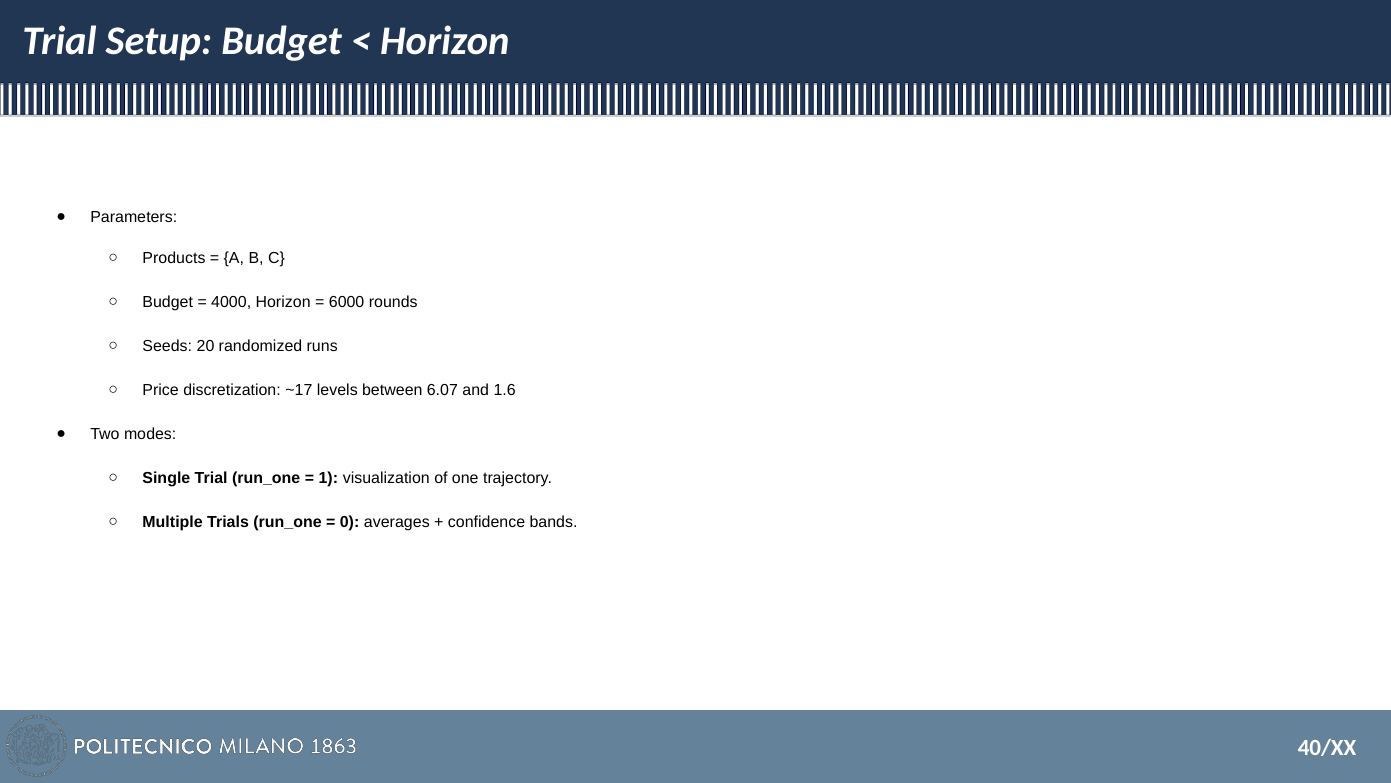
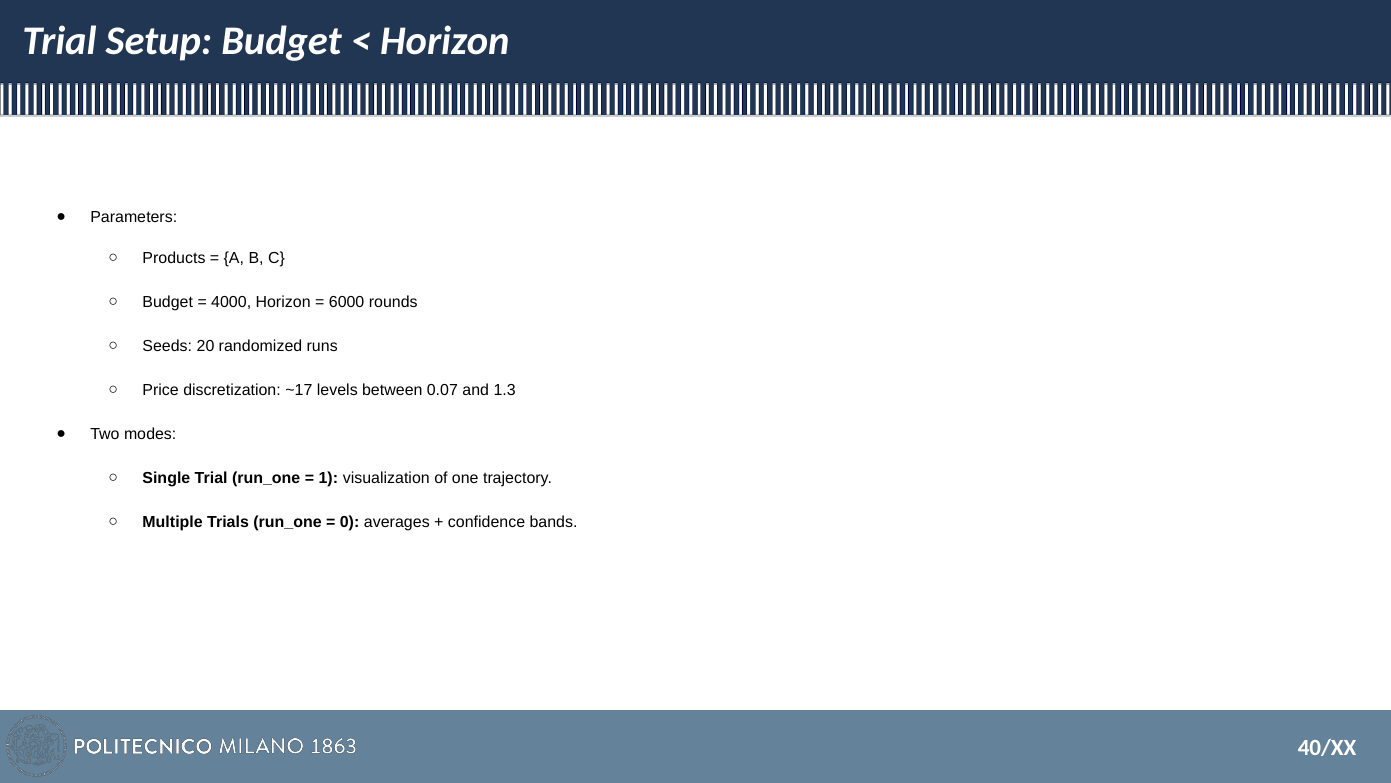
6.07: 6.07 -> 0.07 (442, 390)
1.6: 1.6 -> 1.3 (505, 390)
